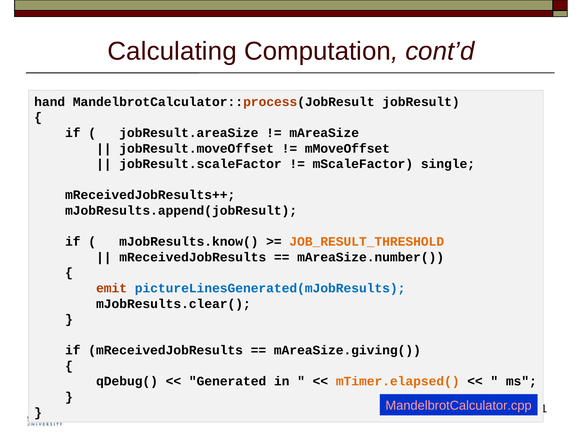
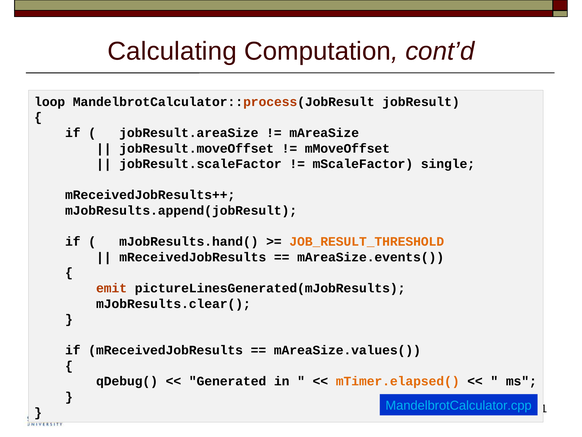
hand: hand -> loop (50, 102)
mJobResults.know(: mJobResults.know( -> mJobResults.hand( (189, 241)
mAreaSize.number(: mAreaSize.number( -> mAreaSize.events( (371, 257)
pictureLinesGenerated(mJobResults colour: blue -> black (270, 288)
mAreaSize.giving(: mAreaSize.giving( -> mAreaSize.values( (347, 350)
MandelbrotCalculator.cpp colour: pink -> light blue (459, 405)
